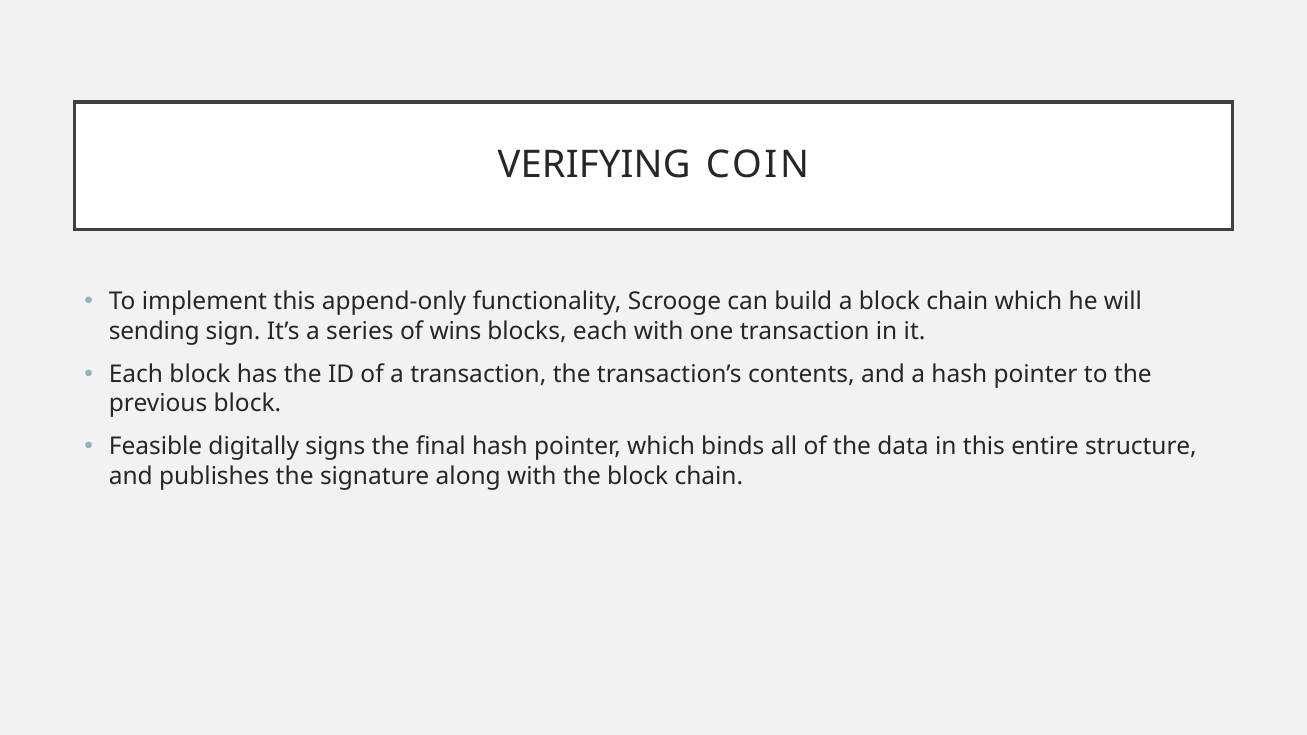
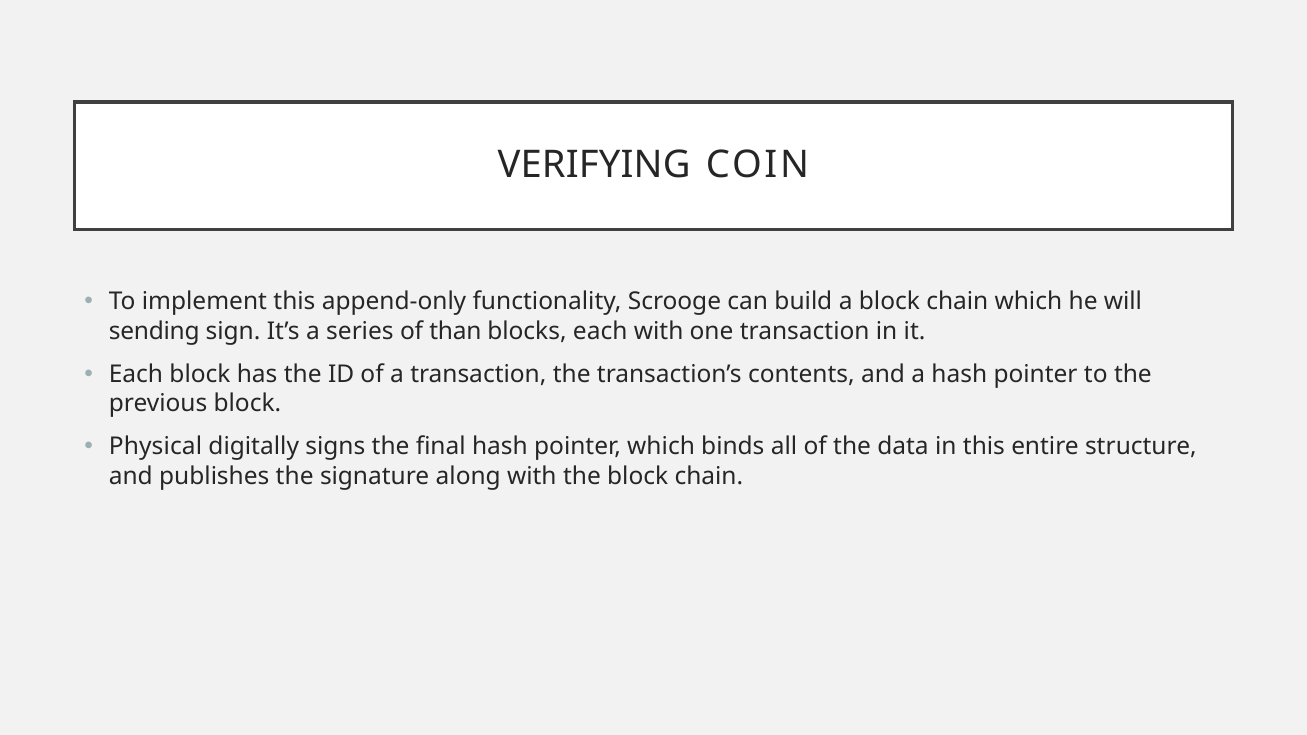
wins: wins -> than (455, 331)
Feasible: Feasible -> Physical (156, 447)
